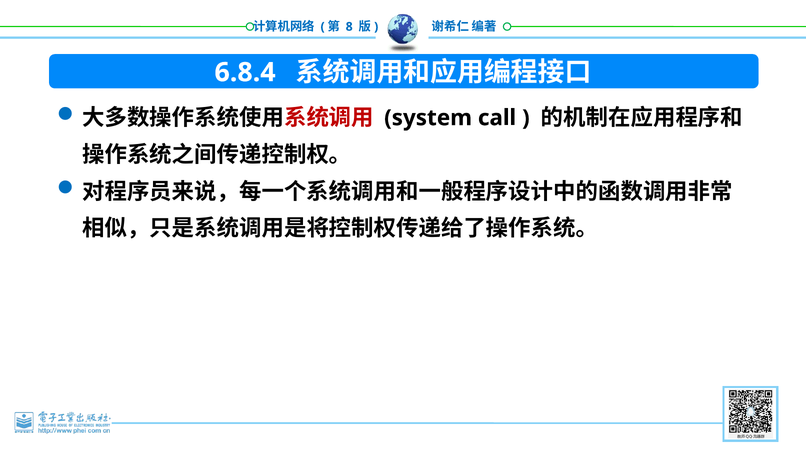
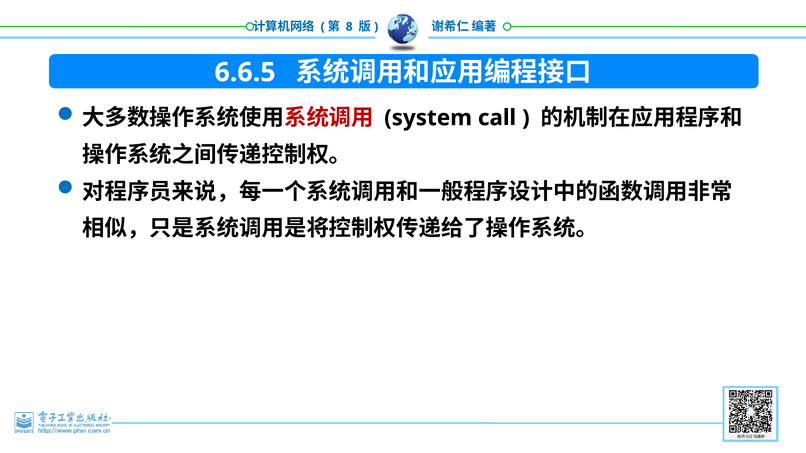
6.8.4: 6.8.4 -> 6.6.5 (245, 72)
